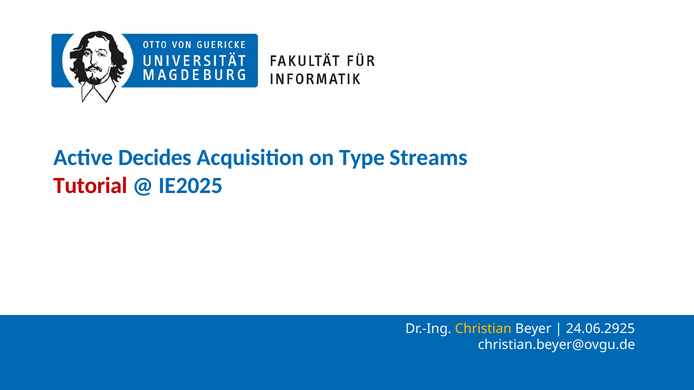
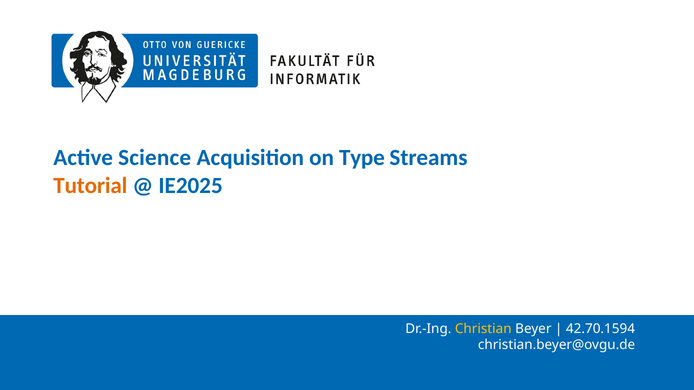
Decides: Decides -> Science (155, 158)
Tutorial colour: red -> orange (90, 186)
24.06.2925: 24.06.2925 -> 42.70.1594 (600, 329)
